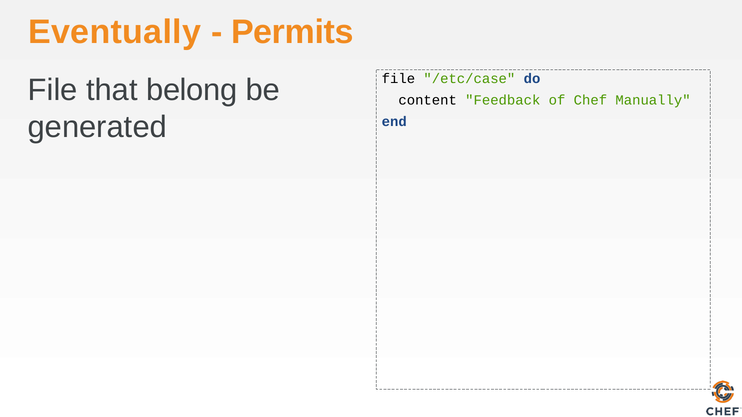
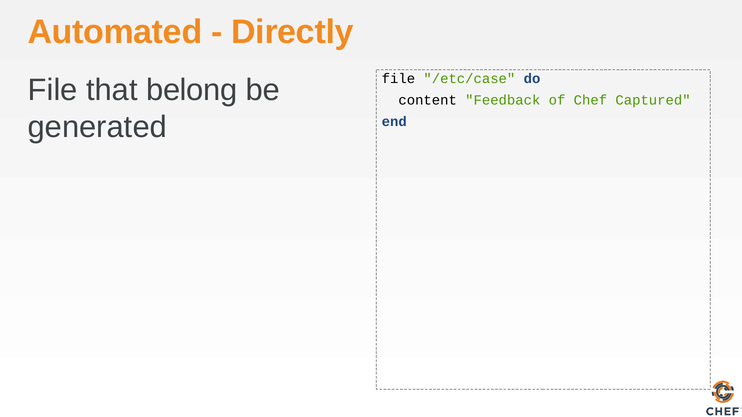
Eventually: Eventually -> Automated (115, 32)
Permits: Permits -> Directly (292, 32)
Manually: Manually -> Captured (653, 100)
